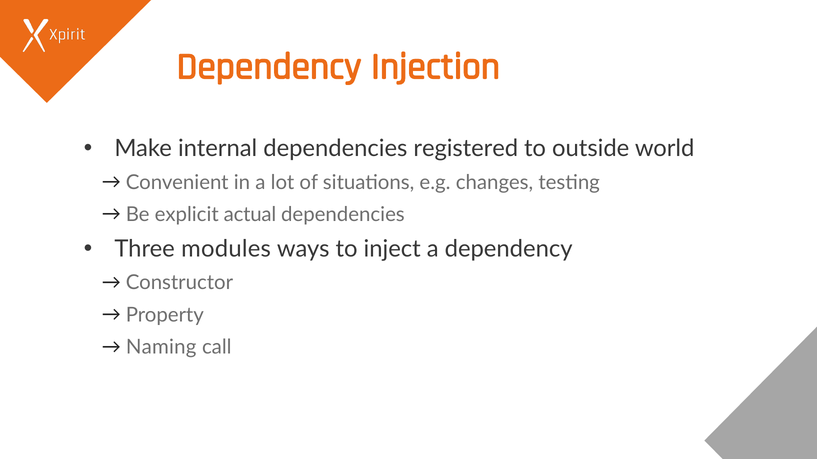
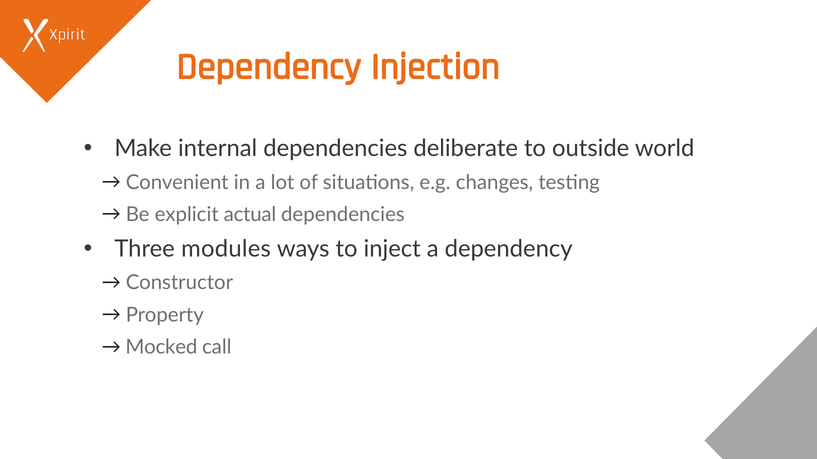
registered: registered -> deliberate (466, 148)
Naming: Naming -> Mocked (161, 348)
